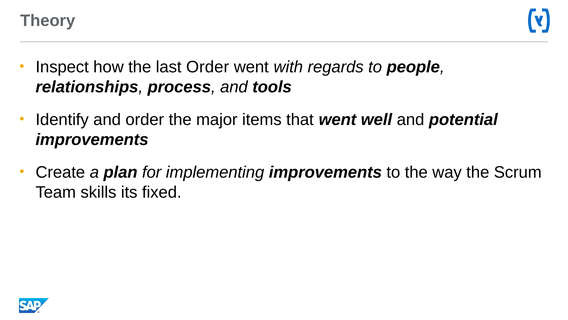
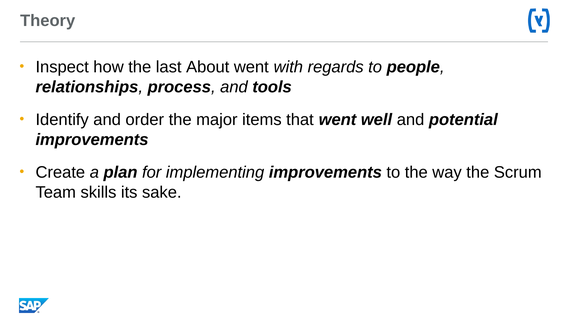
last Order: Order -> About (208, 67)
fixed: fixed -> sake (162, 192)
